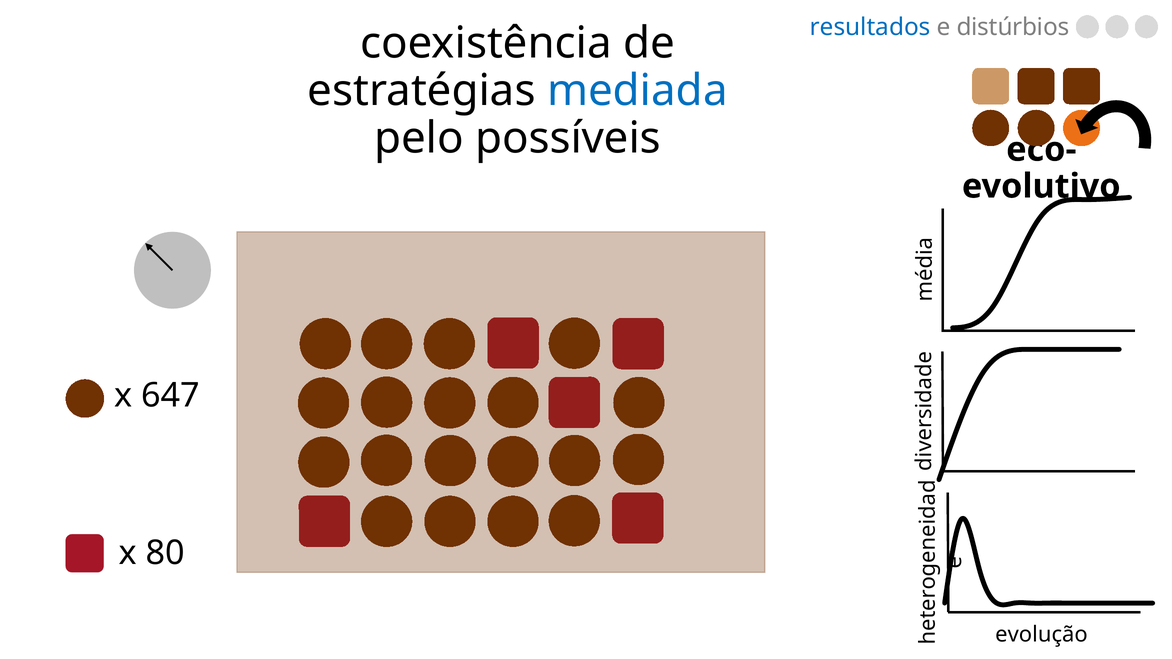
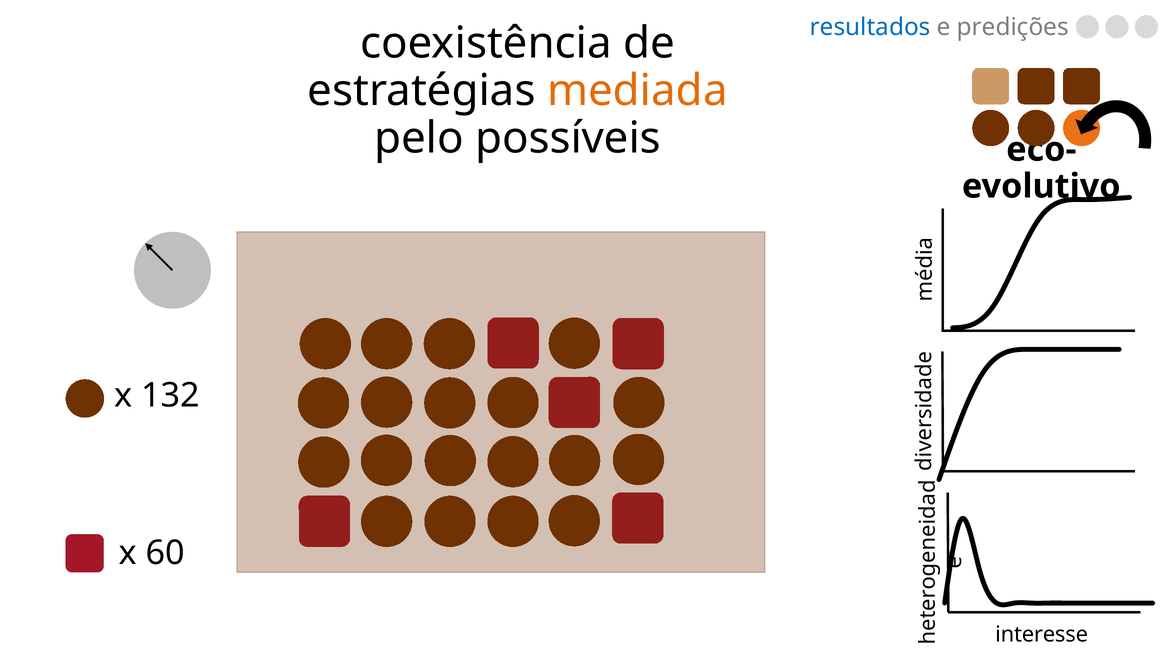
distúrbios: distúrbios -> predições (1013, 27)
mediada colour: blue -> orange (637, 91)
647: 647 -> 132 (171, 396)
80: 80 -> 60 (165, 553)
evolução: evolução -> interesse (1042, 635)
